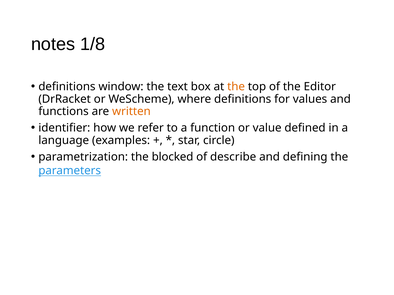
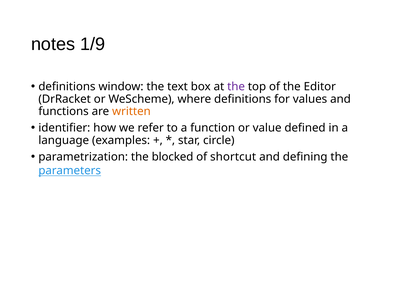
1/8: 1/8 -> 1/9 (93, 44)
the colour: orange -> purple (236, 87)
describe: describe -> shortcut (233, 157)
